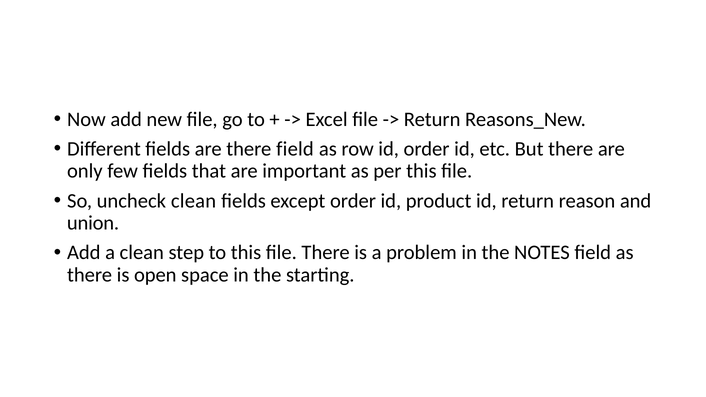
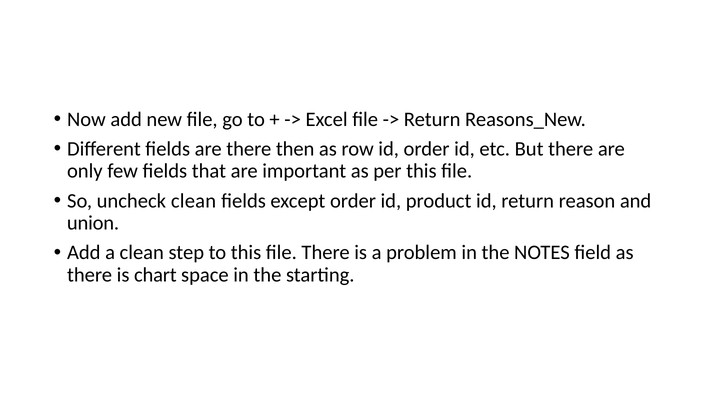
there field: field -> then (295, 149)
open: open -> chart (155, 275)
